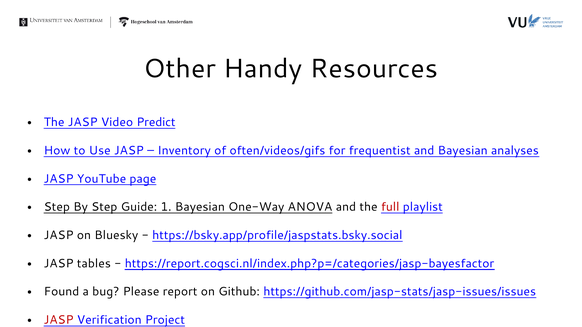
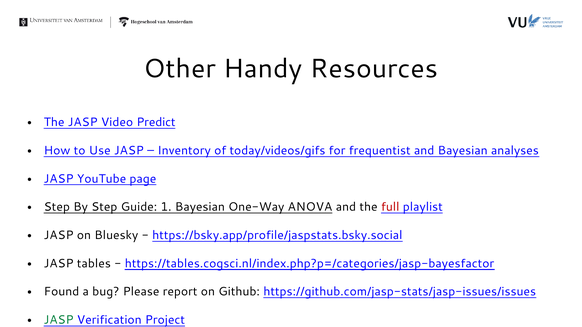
often/videos/gifs: often/videos/gifs -> today/videos/gifs (277, 151)
https://report.cogsci.nl/index.php?p=/categories/jasp-bayesfactor: https://report.cogsci.nl/index.php?p=/categories/jasp-bayesfactor -> https://tables.cogsci.nl/index.php?p=/categories/jasp-bayesfactor (310, 264)
JASP colour: red -> green (59, 320)
